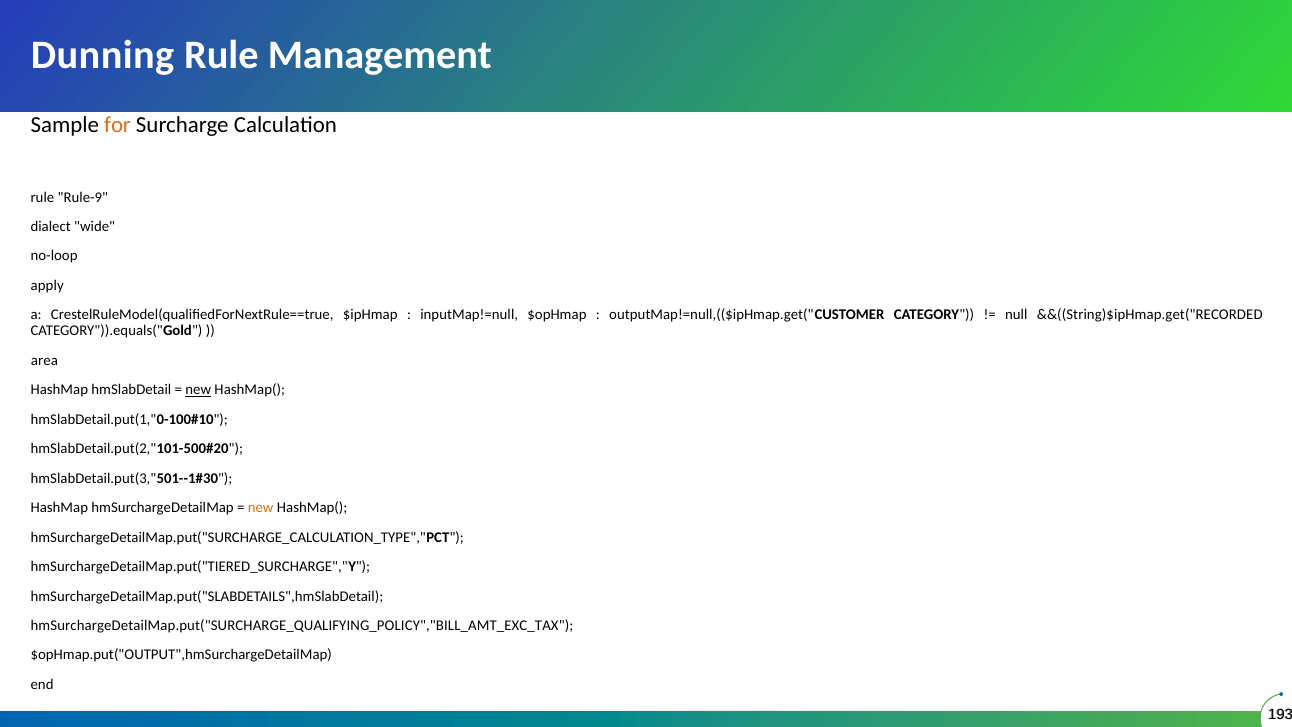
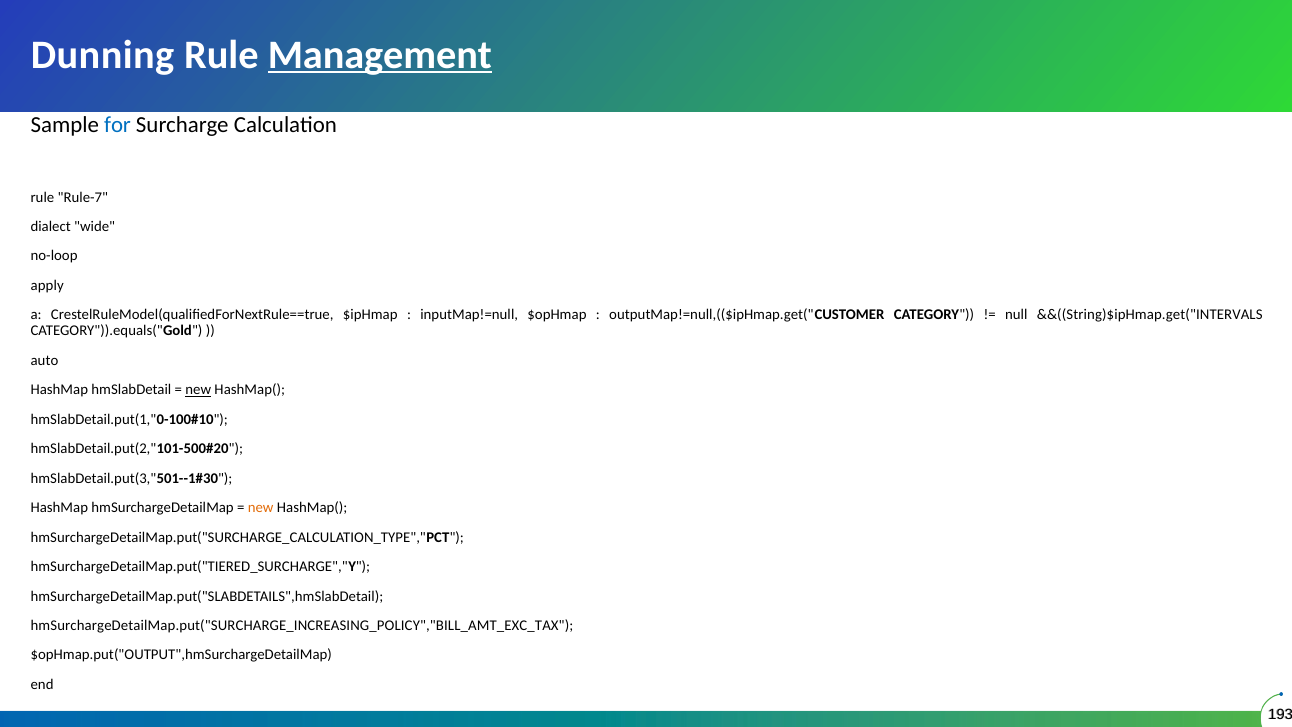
Management underline: none -> present (380, 55)
for colour: orange -> blue (118, 125)
Rule-9: Rule-9 -> Rule-7 (83, 197)
&&((String)$ipHmap.get("RECORDED: &&((String)$ipHmap.get("RECORDED -> &&((String)$ipHmap.get("INTERVALS (1150, 315)
area: area -> auto (44, 360)
hmSurchargeDetailMap.put("SURCHARGE_QUALIFYING_POLICY","BILL_AMT_EXC_TAX: hmSurchargeDetailMap.put("SURCHARGE_QUALIFYING_POLICY","BILL_AMT_EXC_TAX -> hmSurchargeDetailMap.put("SURCHARGE_INCREASING_POLICY","BILL_AMT_EXC_TAX (302, 625)
